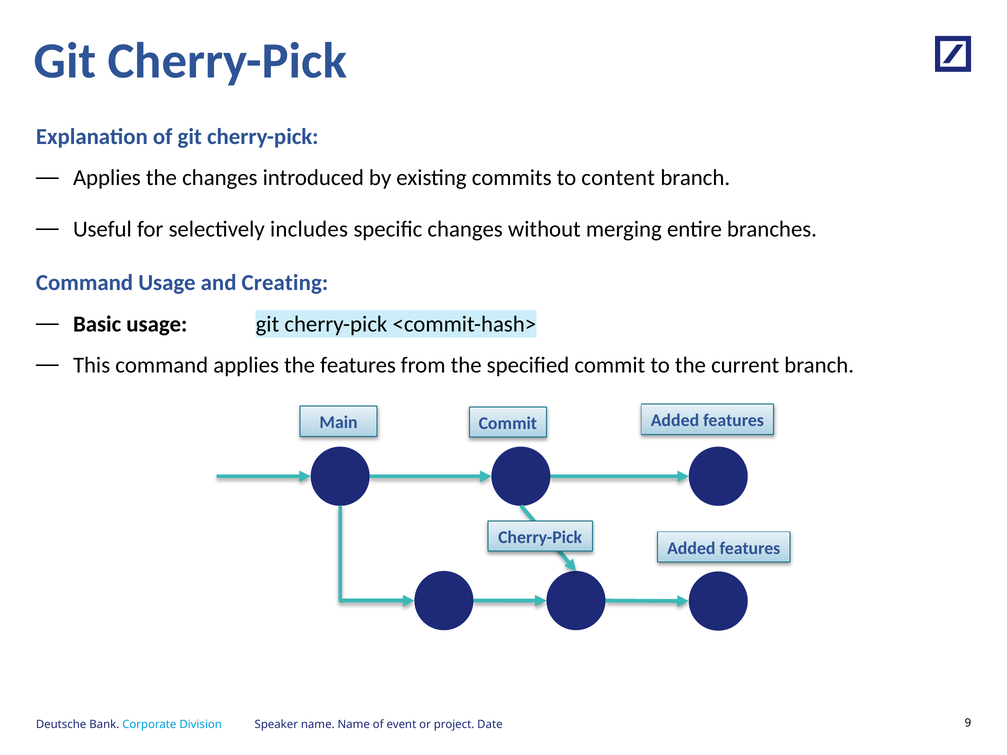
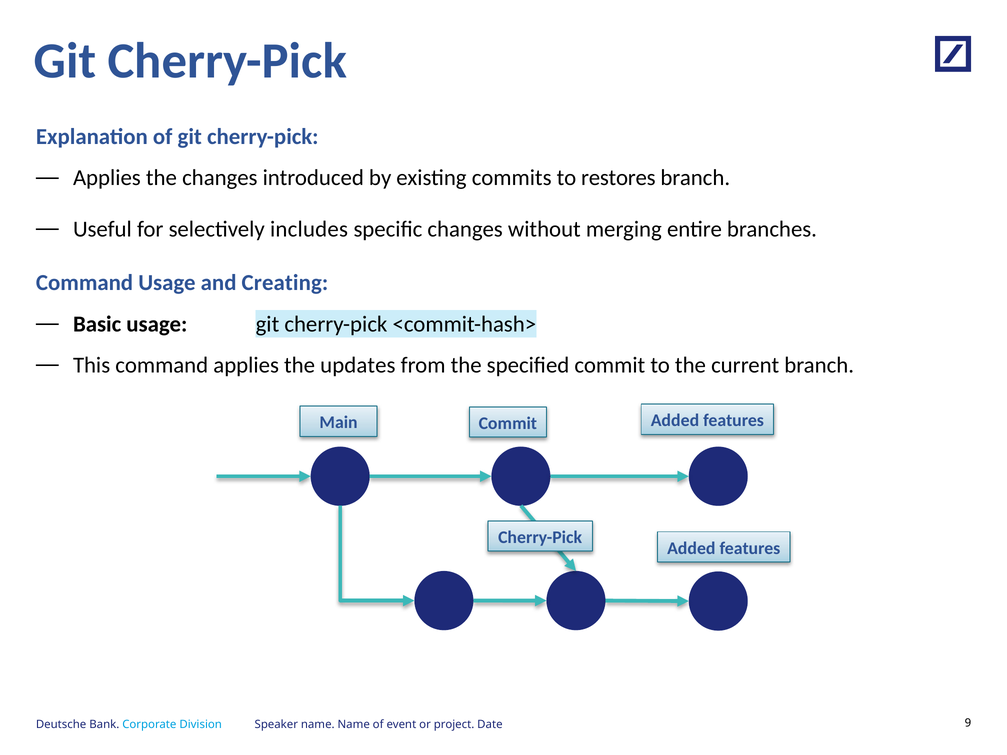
content: content -> restores (618, 178)
the features: features -> updates (358, 365)
